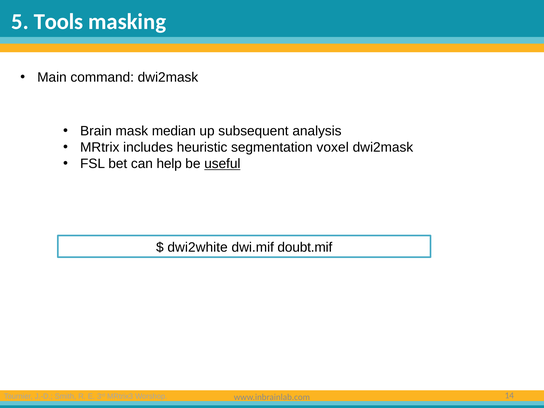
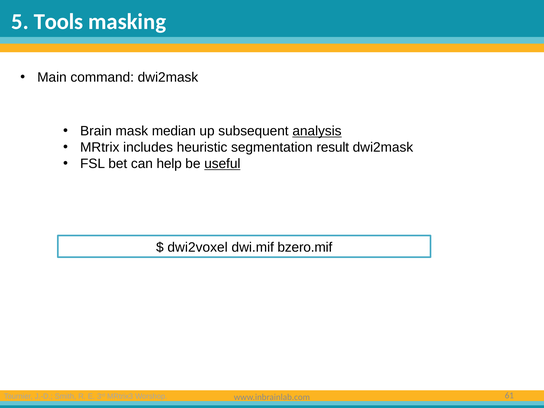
analysis underline: none -> present (317, 131)
voxel: voxel -> result (333, 147)
dwi2white: dwi2white -> dwi2voxel (198, 247)
doubt.mif: doubt.mif -> bzero.mif (305, 247)
14: 14 -> 61 (509, 395)
